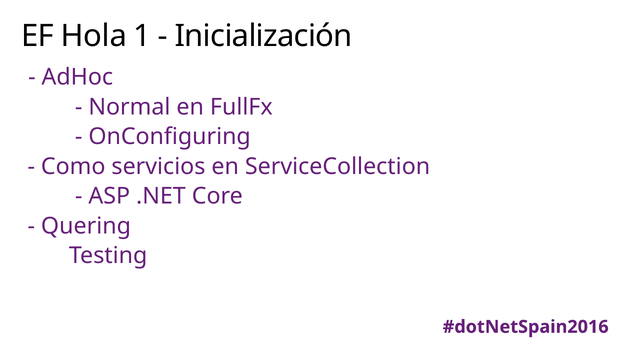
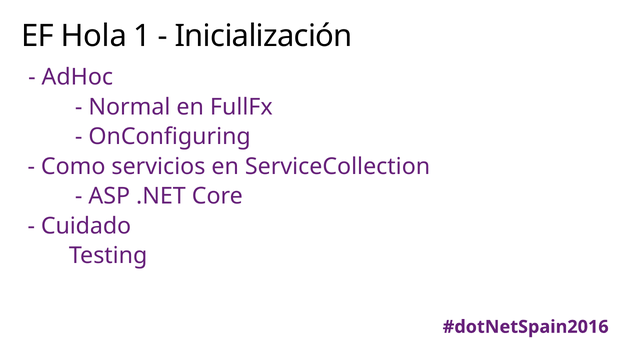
Quering: Quering -> Cuidado (86, 226)
